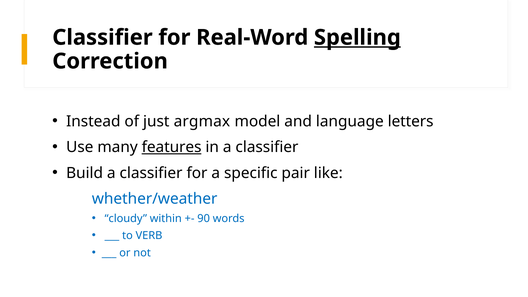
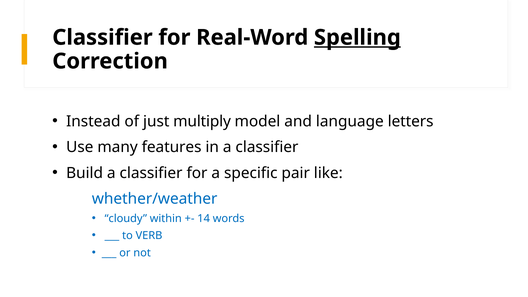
argmax: argmax -> multiply (202, 121)
features underline: present -> none (172, 147)
90: 90 -> 14 (204, 218)
